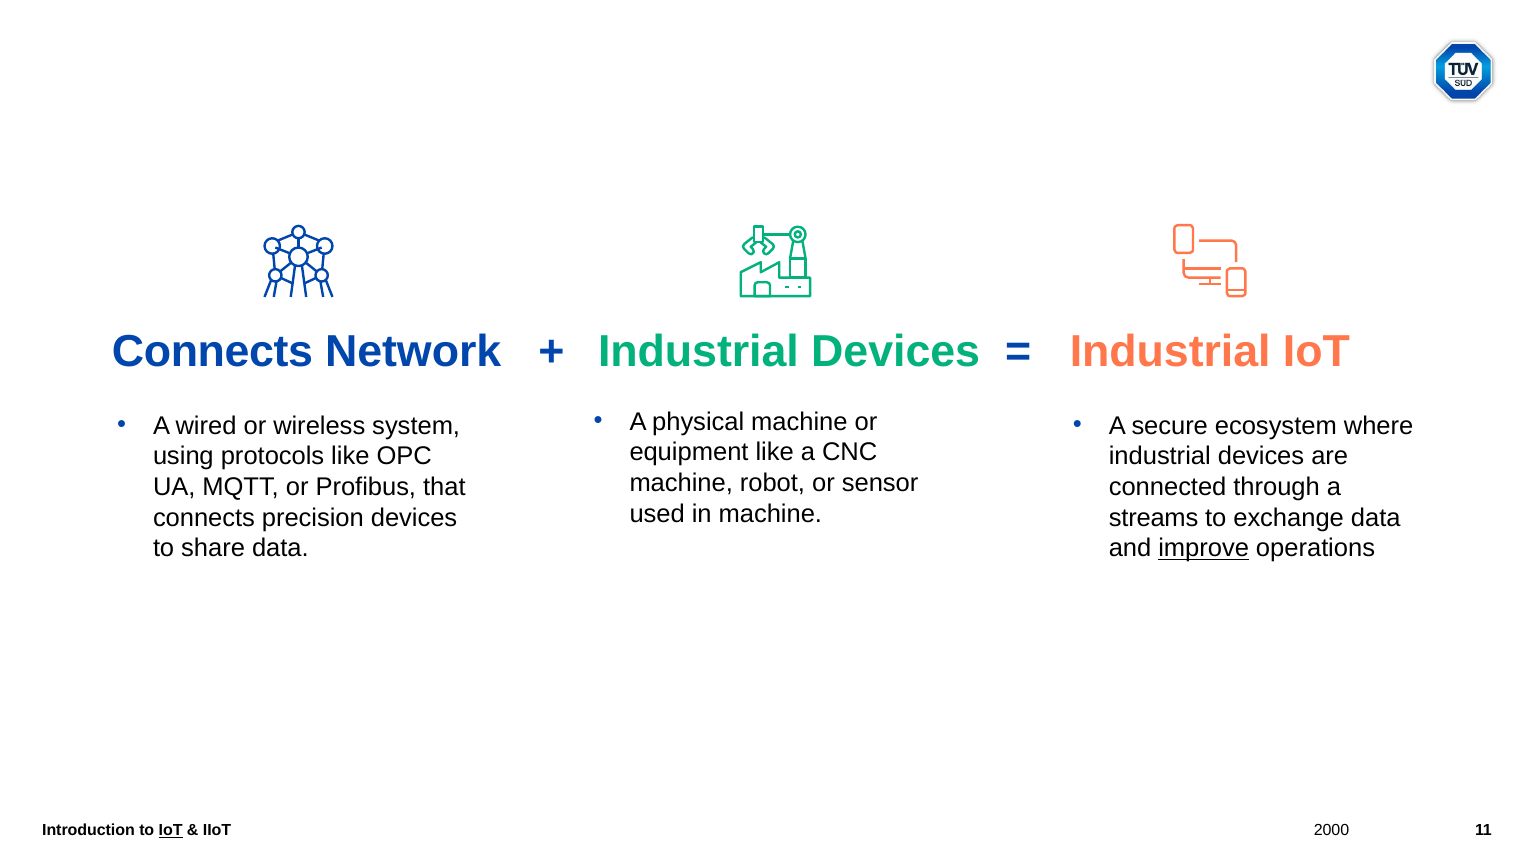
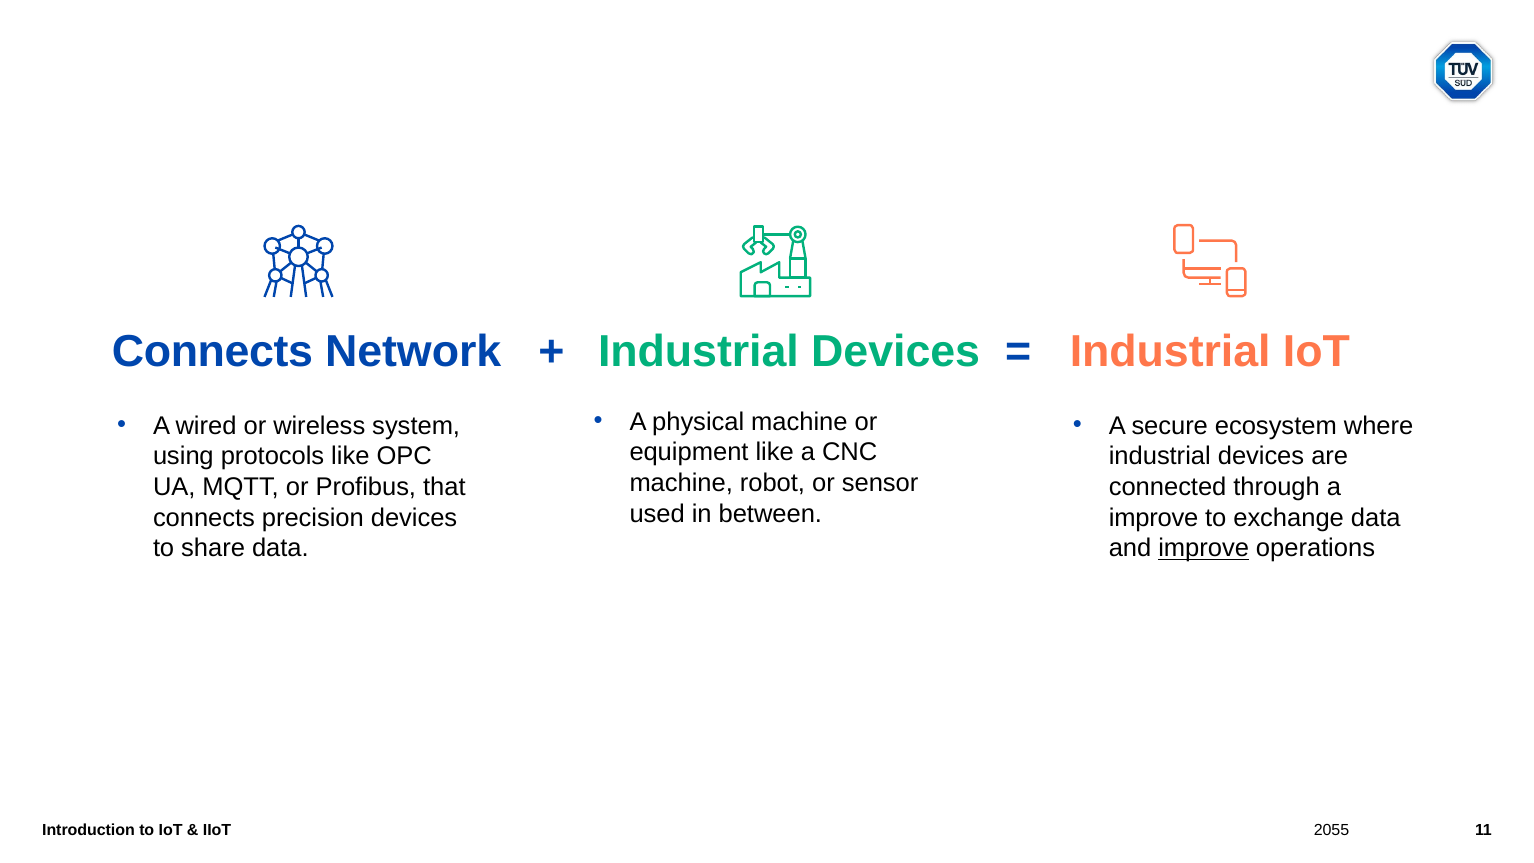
in machine: machine -> between (770, 514)
streams: streams -> improve (1154, 518)
IoT underline: present -> none (171, 830)
2000: 2000 -> 2055 (1331, 830)
